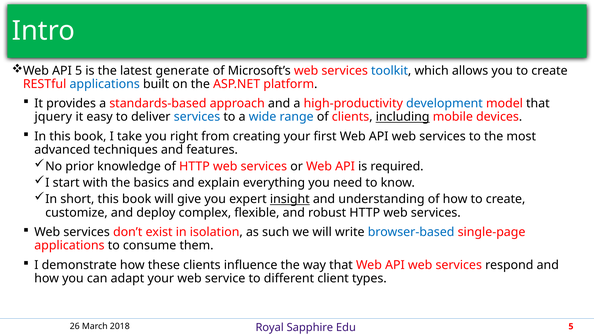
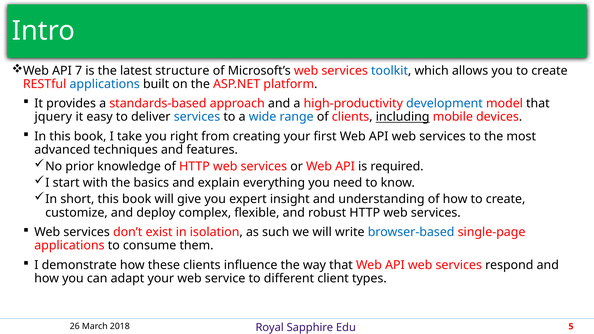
API 5: 5 -> 7 (79, 71)
generate: generate -> structure (182, 71)
insight underline: present -> none (290, 199)
